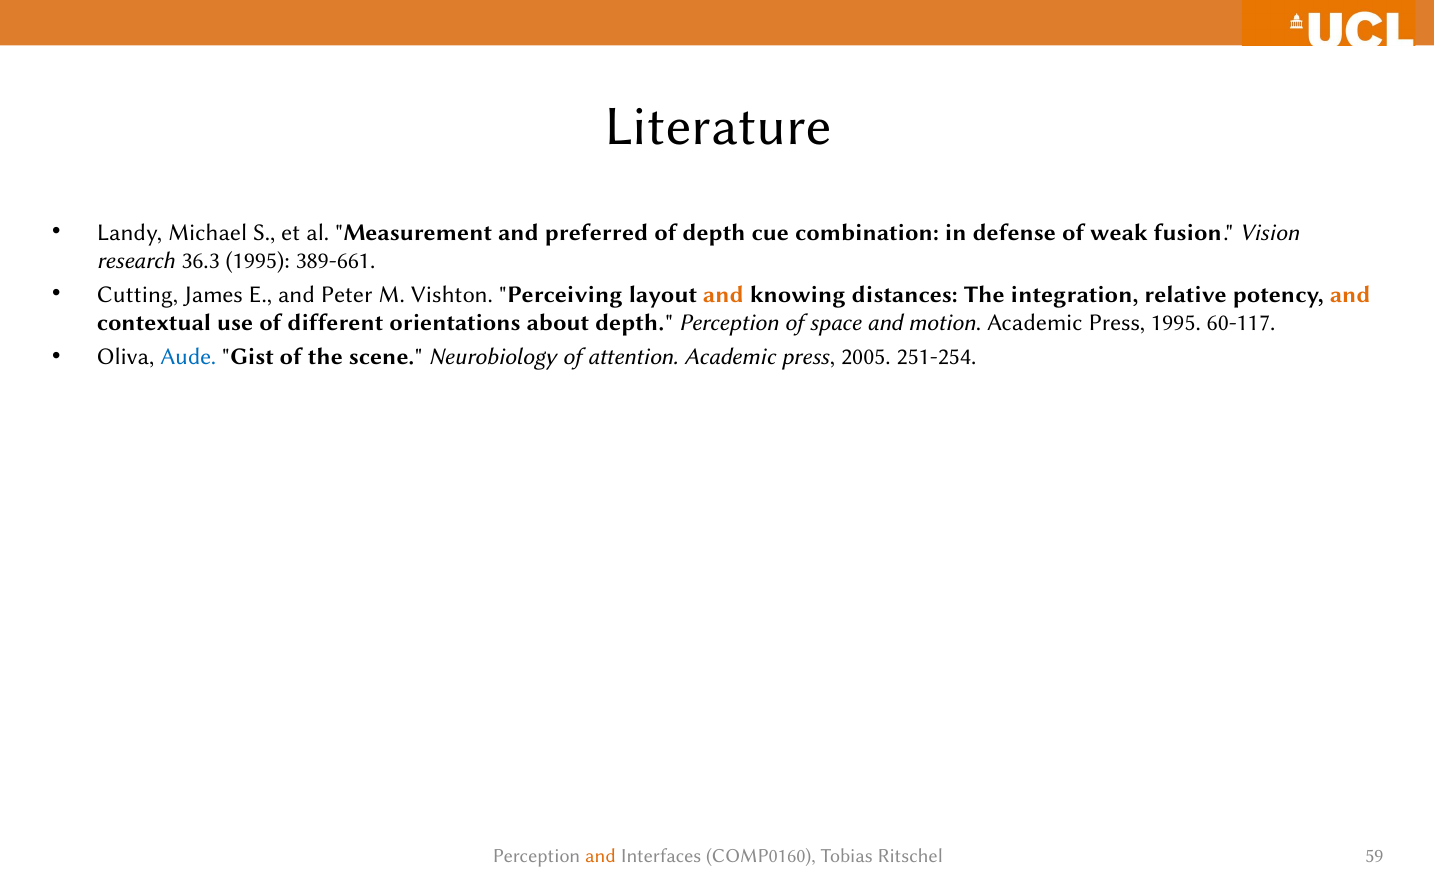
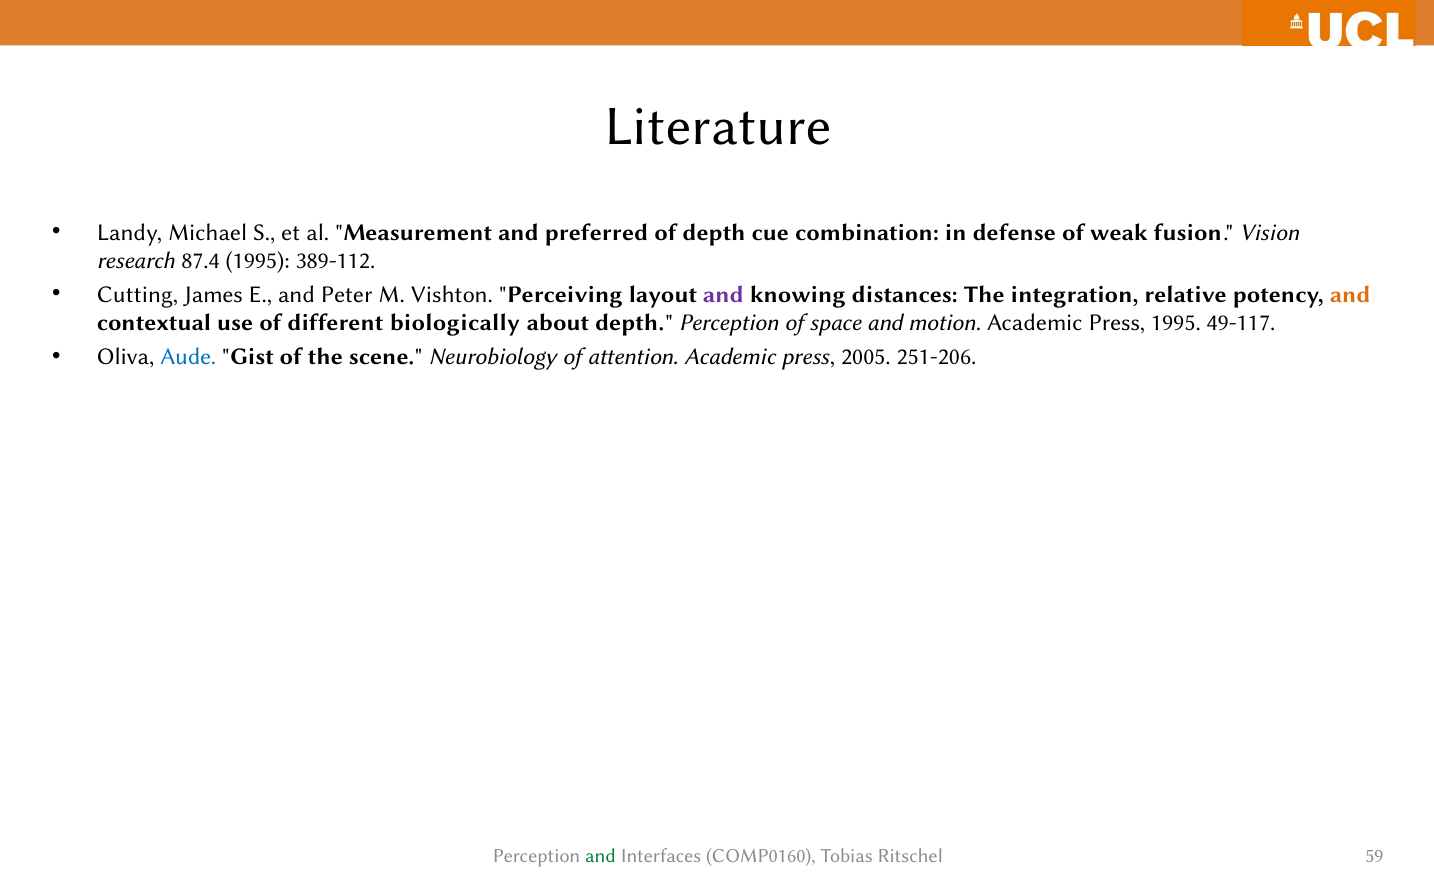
36.3: 36.3 -> 87.4 (201, 261)
389-661: 389-661 -> 389-112 (335, 261)
and colour: orange -> purple (723, 294)
orientations: orientations -> biologically (455, 323)
60-117: 60-117 -> 49-117 (1241, 323)
251-254: 251-254 -> 251-206 (937, 357)
and colour: orange -> green (601, 856)
